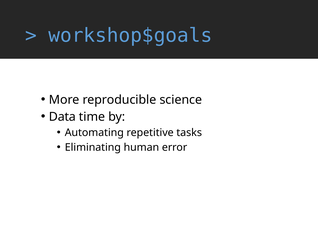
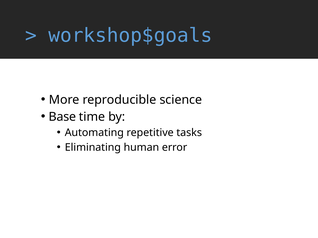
Data: Data -> Base (62, 117)
